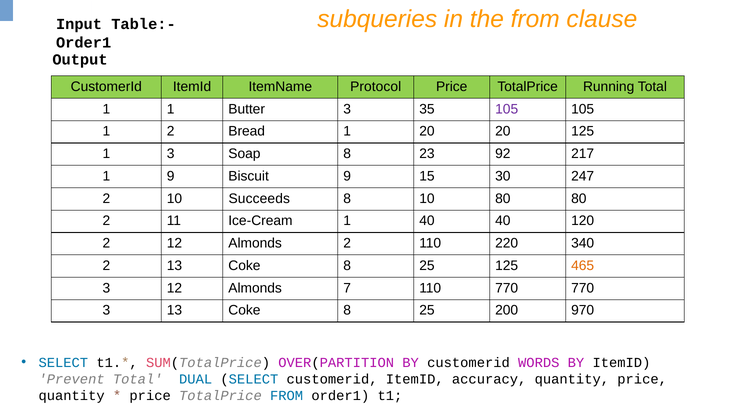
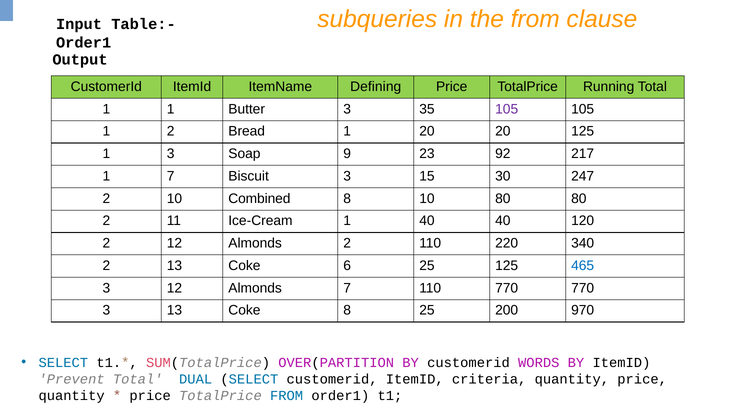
Protocol: Protocol -> Defining (376, 86)
Soap 8: 8 -> 9 (347, 154)
1 9: 9 -> 7 (171, 176)
Biscuit 9: 9 -> 3 (347, 176)
Succeeds: Succeeds -> Combined (259, 198)
2 13 Coke 8: 8 -> 6 (347, 265)
465 colour: orange -> blue (583, 265)
accuracy: accuracy -> criteria (489, 379)
